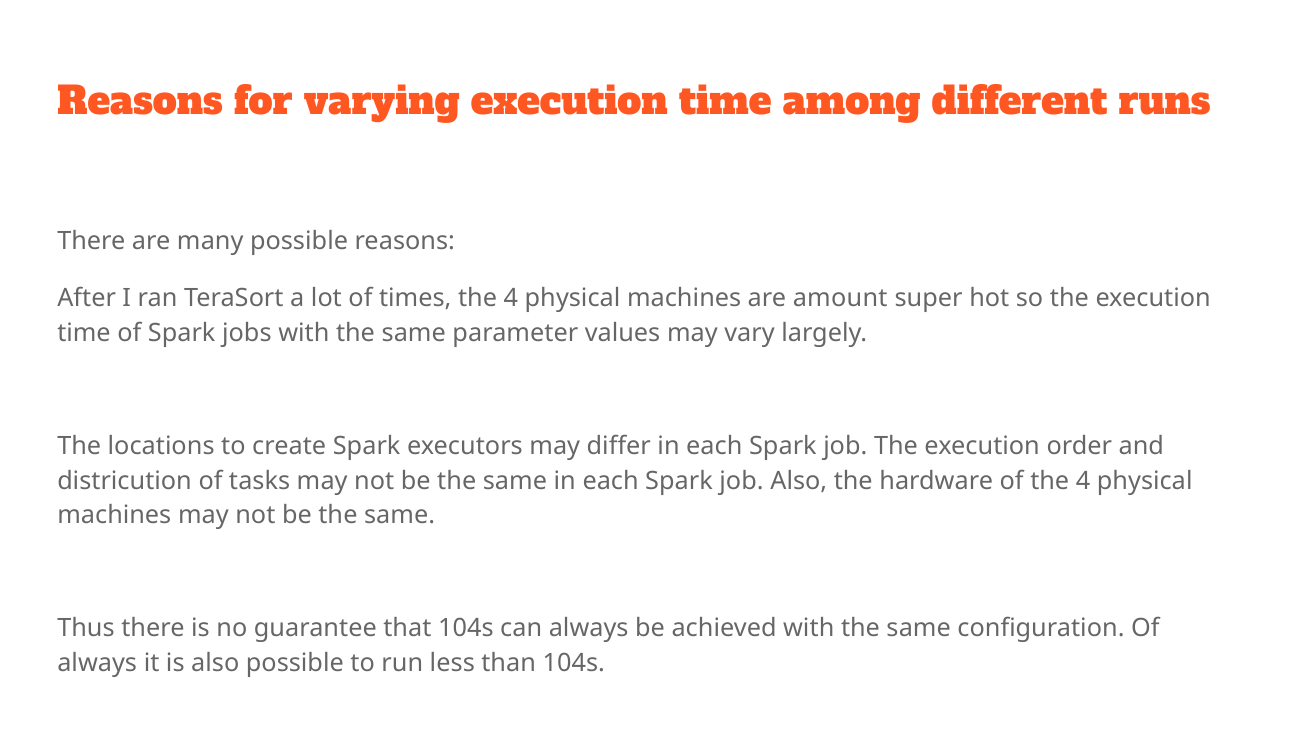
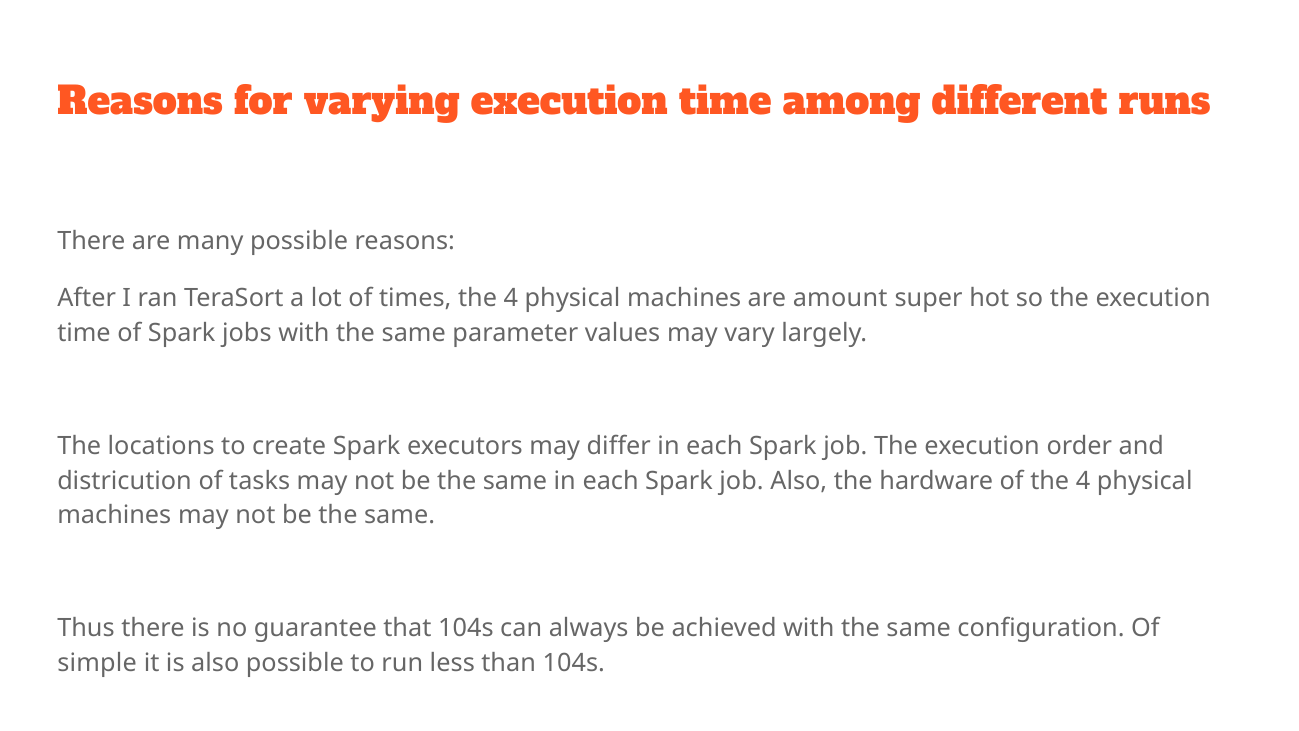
always: always -> simple (97, 663)
